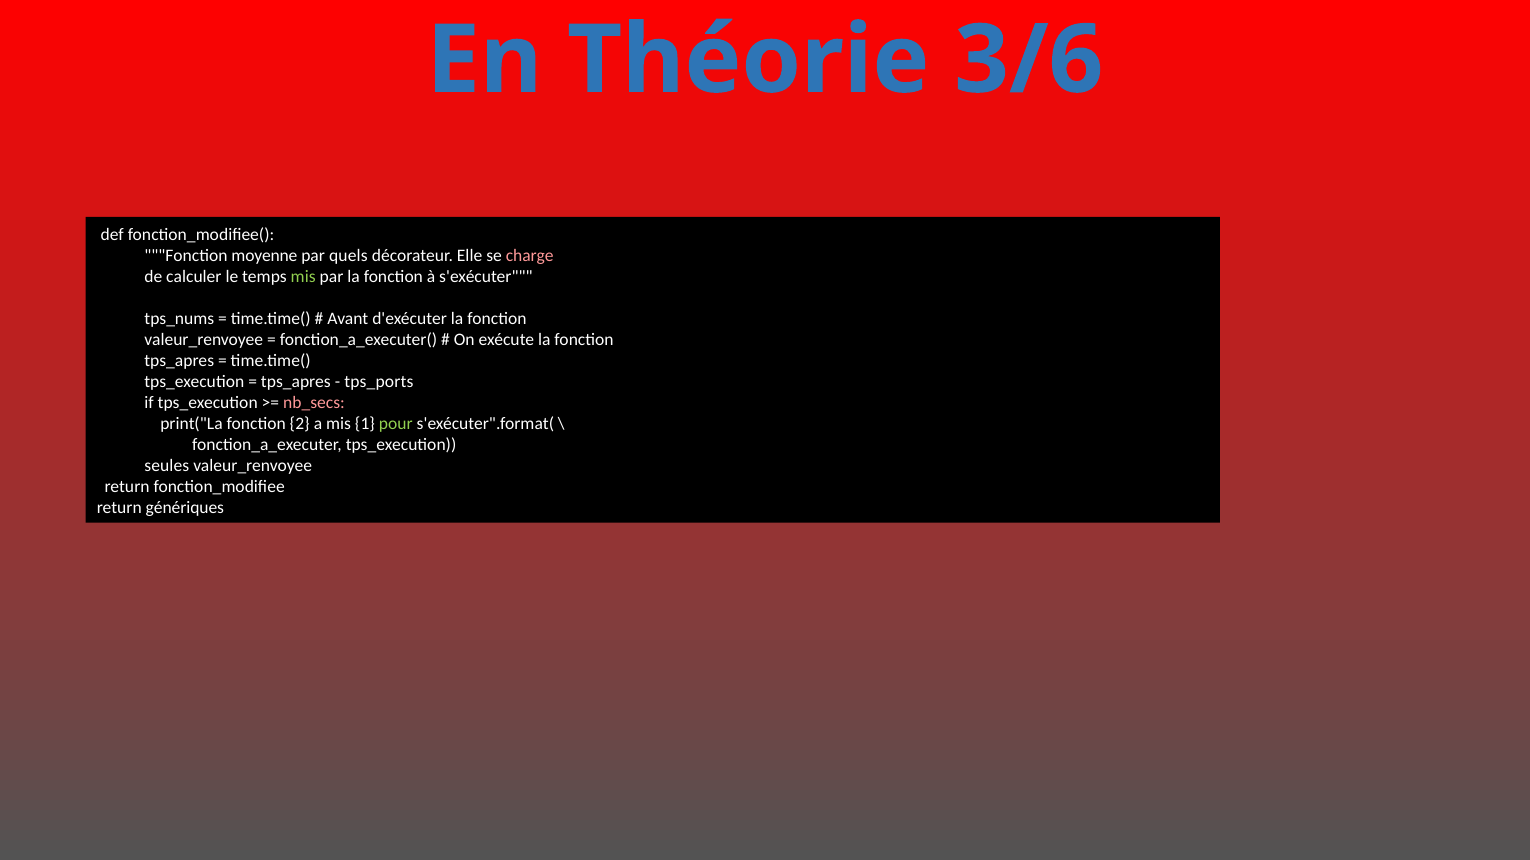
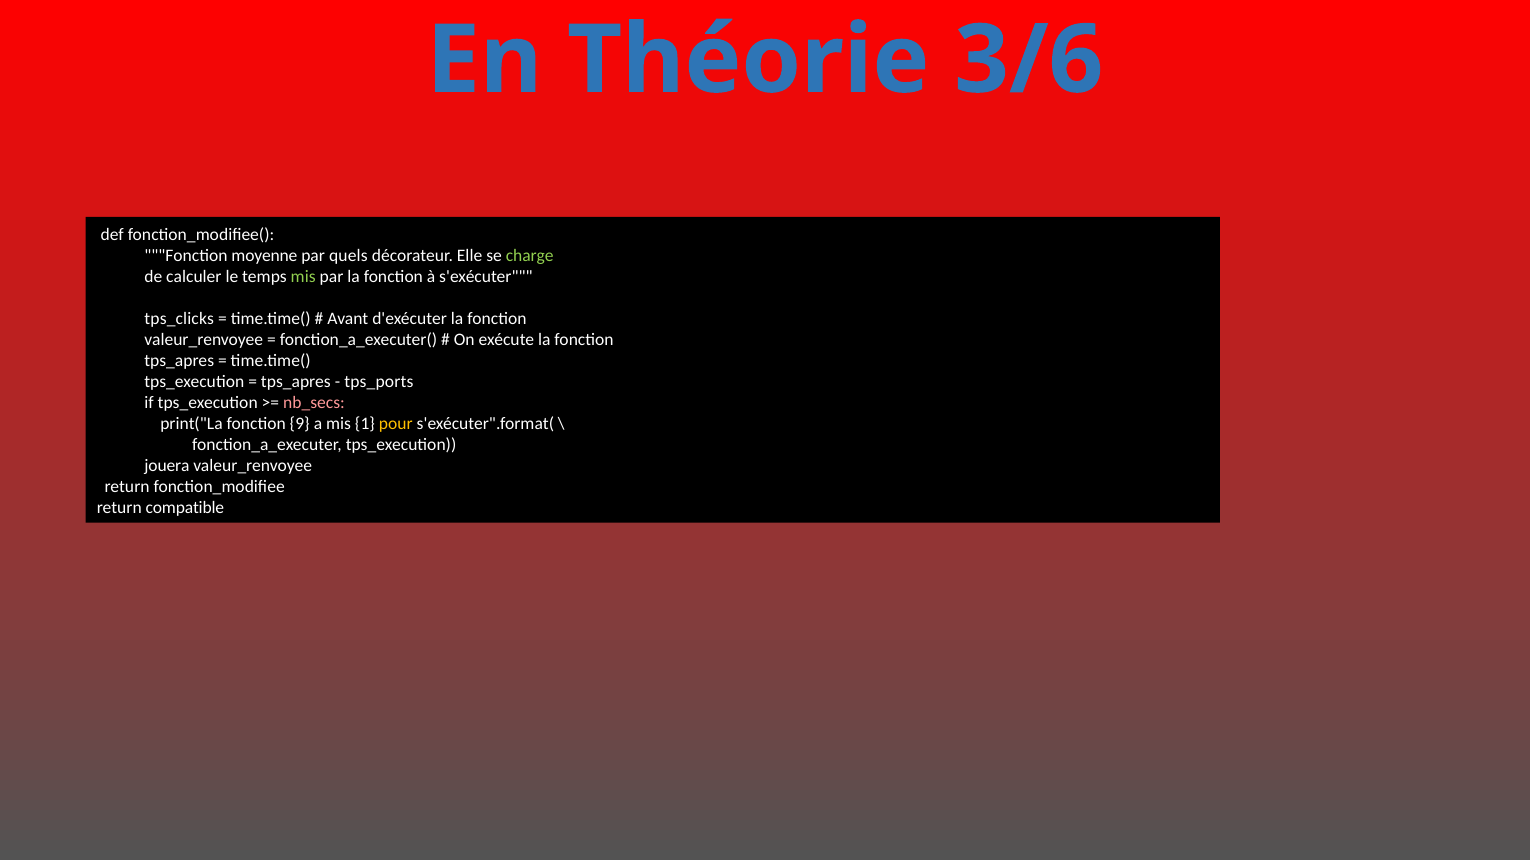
charge colour: pink -> light green (530, 255)
tps_nums: tps_nums -> tps_clicks (179, 319)
2: 2 -> 9 (300, 424)
pour colour: light green -> yellow (396, 424)
seules: seules -> jouera (167, 466)
génériques: génériques -> compatible (185, 508)
